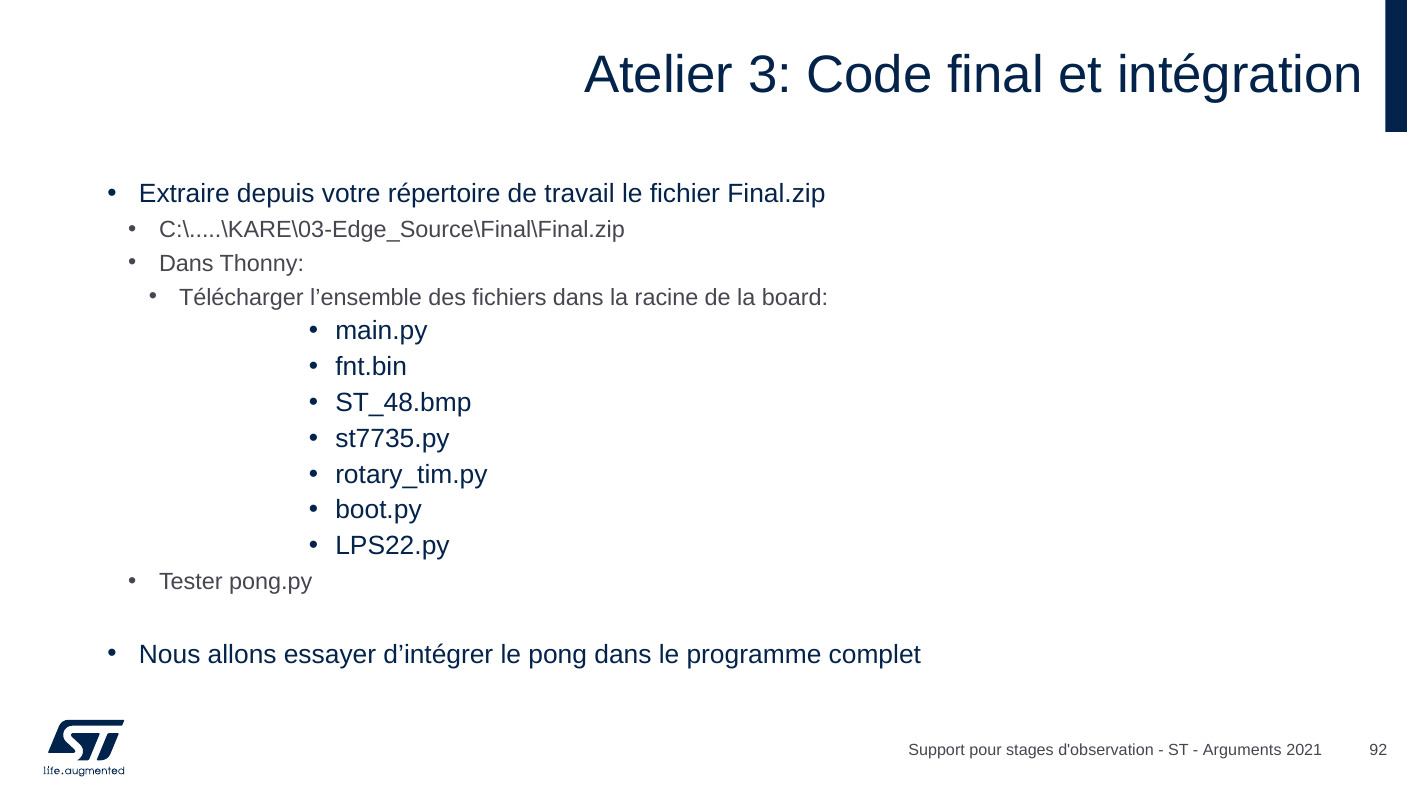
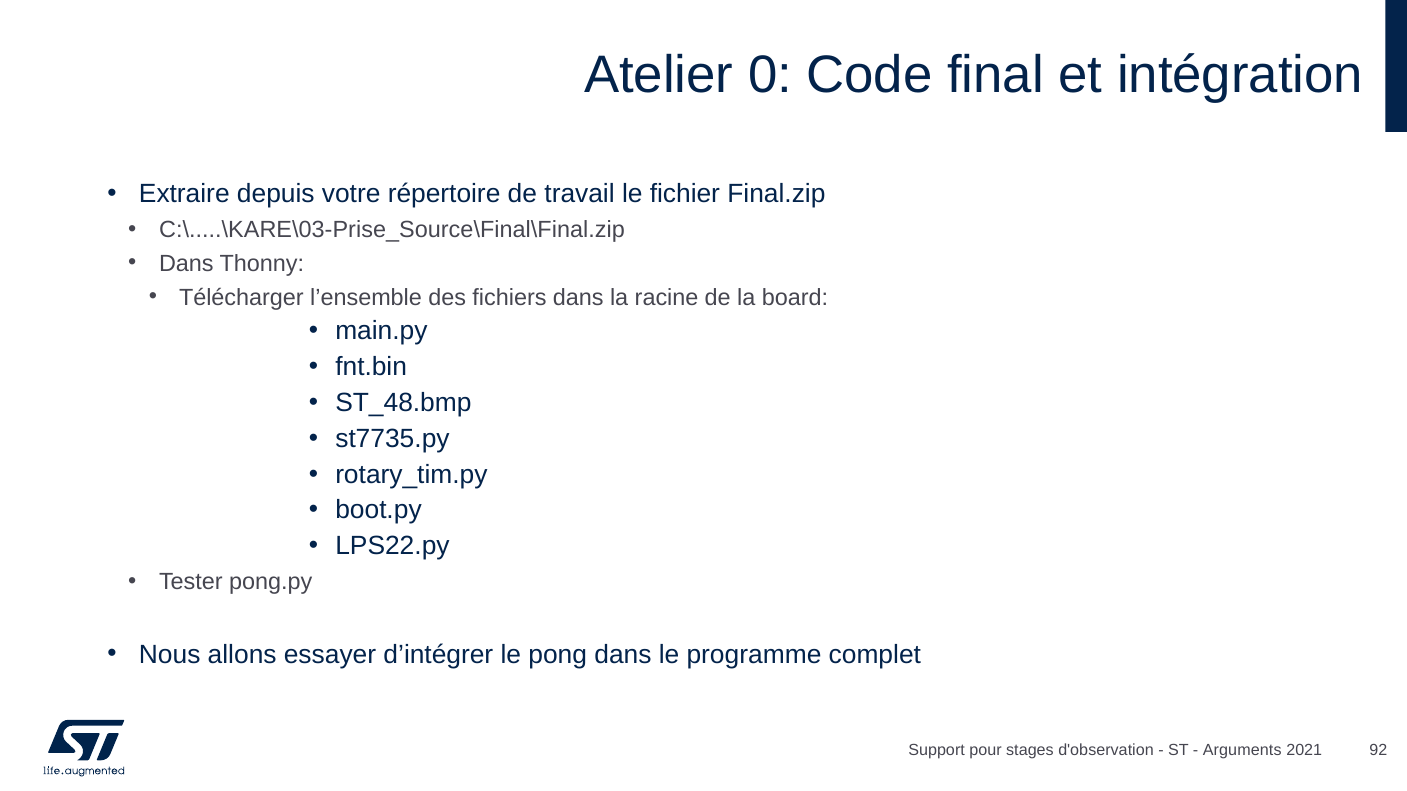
3: 3 -> 0 (770, 75)
C:\.....\KARE\03-Edge_Source\Final\Final.zip: C:\.....\KARE\03-Edge_Source\Final\Final.zip -> C:\.....\KARE\03-Prise_Source\Final\Final.zip (392, 230)
